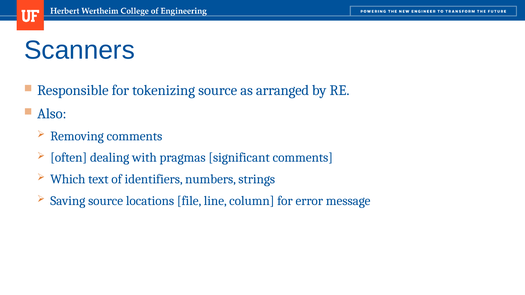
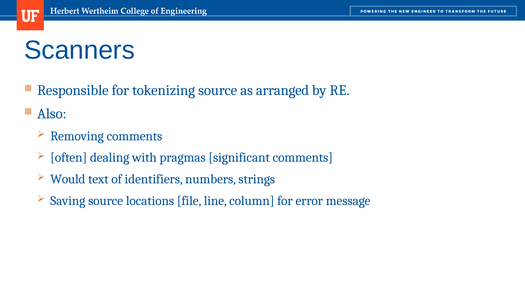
Which: Which -> Would (68, 179)
